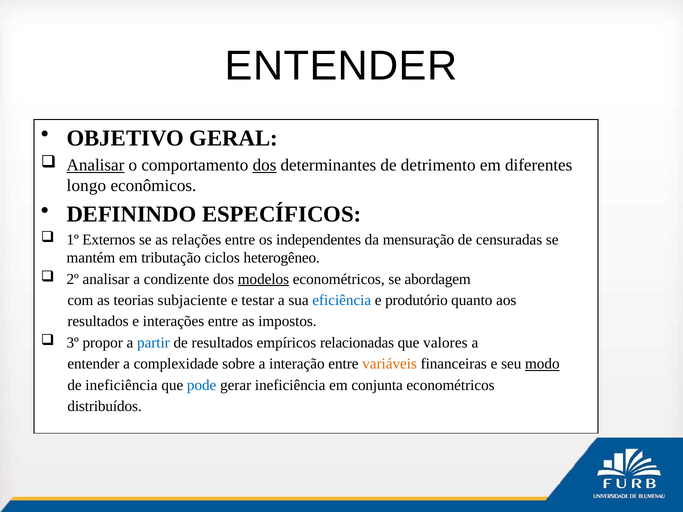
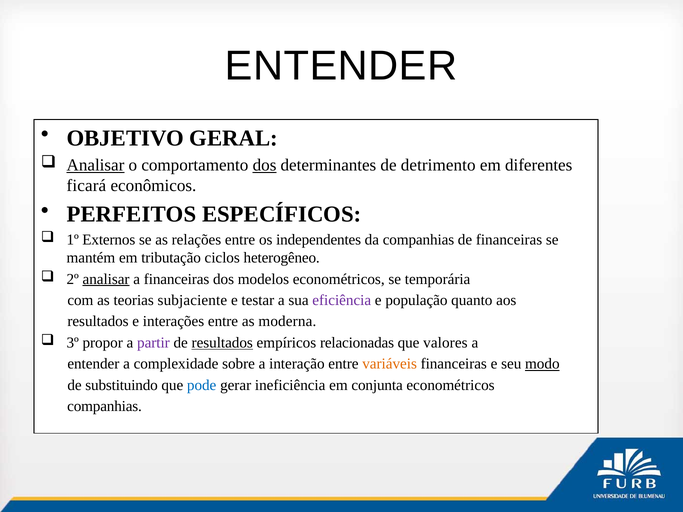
longo: longo -> ficará (86, 186)
DEFININDO: DEFININDO -> PERFEITOS (131, 214)
da mensuração: mensuração -> companhias (418, 240)
de censuradas: censuradas -> financeiras (509, 240)
analisar underline: none -> present (106, 279)
a condizente: condizente -> financeiras (177, 279)
modelos underline: present -> none (263, 279)
abordagem: abordagem -> temporária (438, 279)
eficiência colour: blue -> purple (342, 300)
produtório: produtório -> população (416, 300)
impostos: impostos -> moderna (287, 322)
partir colour: blue -> purple (153, 343)
resultados underline: none -> present (222, 343)
de ineficiência: ineficiência -> substituindo (122, 385)
distribuídos: distribuídos -> companhias (105, 407)
